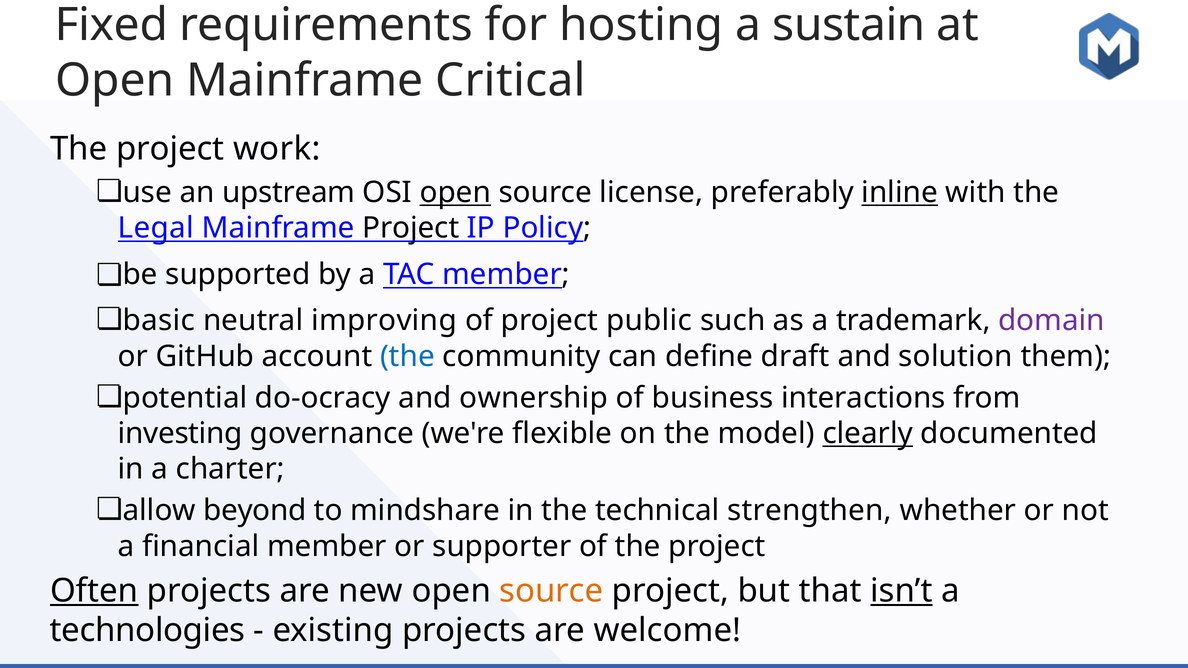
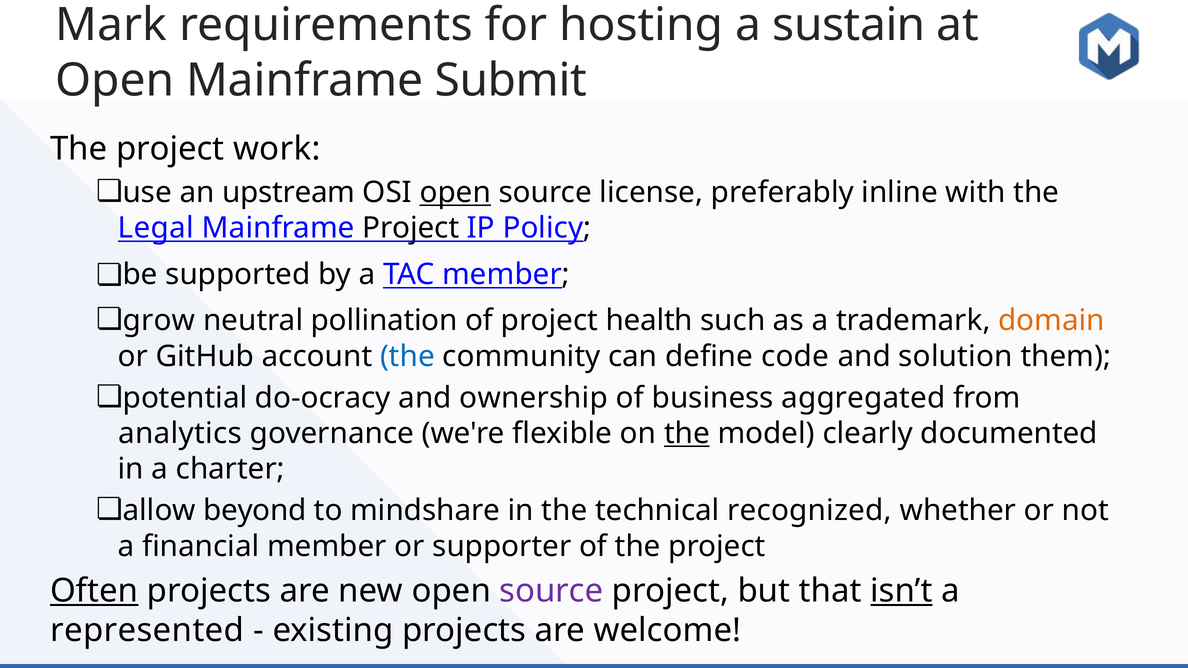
Fixed: Fixed -> Mark (111, 25)
Critical: Critical -> Submit (511, 81)
inline underline: present -> none (900, 192)
basic: basic -> grow (159, 321)
improving: improving -> pollination (384, 321)
public: public -> health (649, 321)
domain colour: purple -> orange (1052, 321)
draft: draft -> code (795, 356)
interactions: interactions -> aggregated (863, 398)
investing: investing -> analytics (180, 434)
the underline: none -> present (687, 434)
clearly underline: present -> none (868, 434)
strengthen: strengthen -> recognized (810, 511)
source colour: orange -> purple (551, 591)
technologies: technologies -> represented (147, 631)
